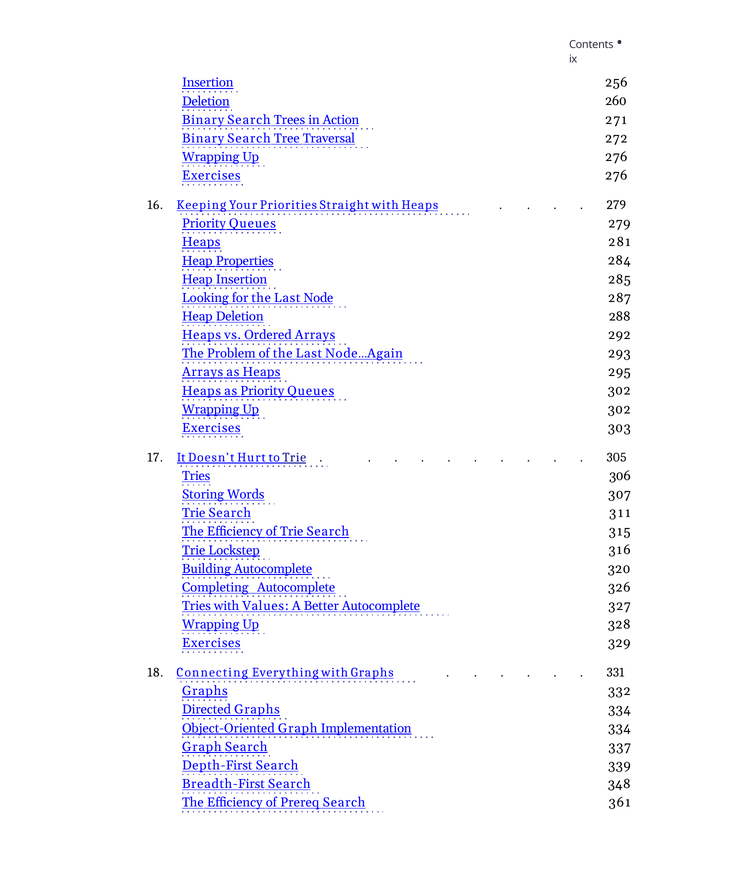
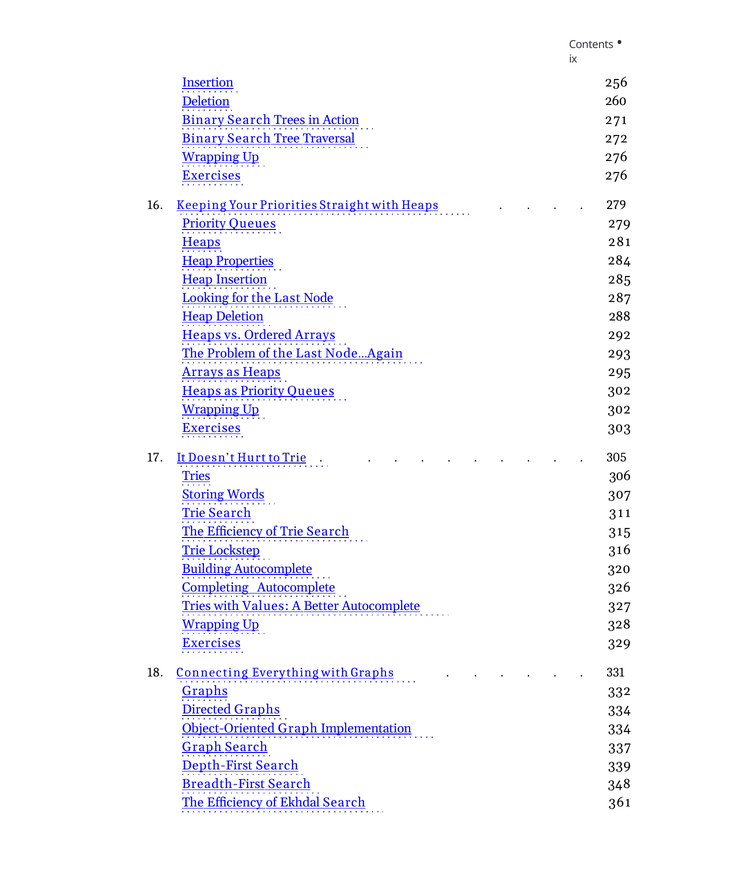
Prereq: Prereq -> Ekhdal (300, 802)
